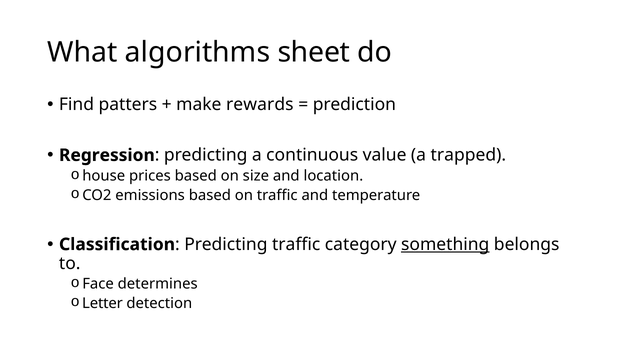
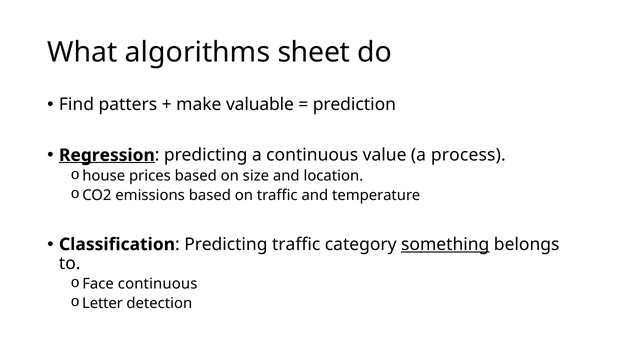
rewards: rewards -> valuable (260, 105)
Regression underline: none -> present (107, 155)
trapped: trapped -> process (468, 155)
Face determines: determines -> continuous (158, 284)
